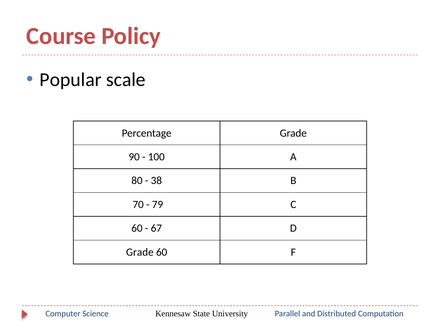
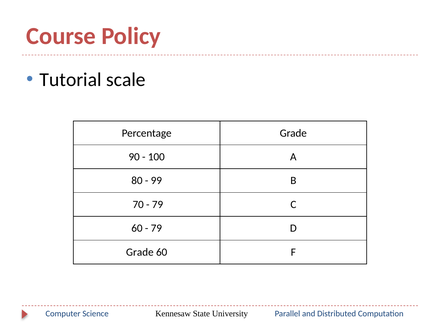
Popular: Popular -> Tutorial (71, 80)
38: 38 -> 99 (156, 181)
67: 67 -> 79 (156, 228)
